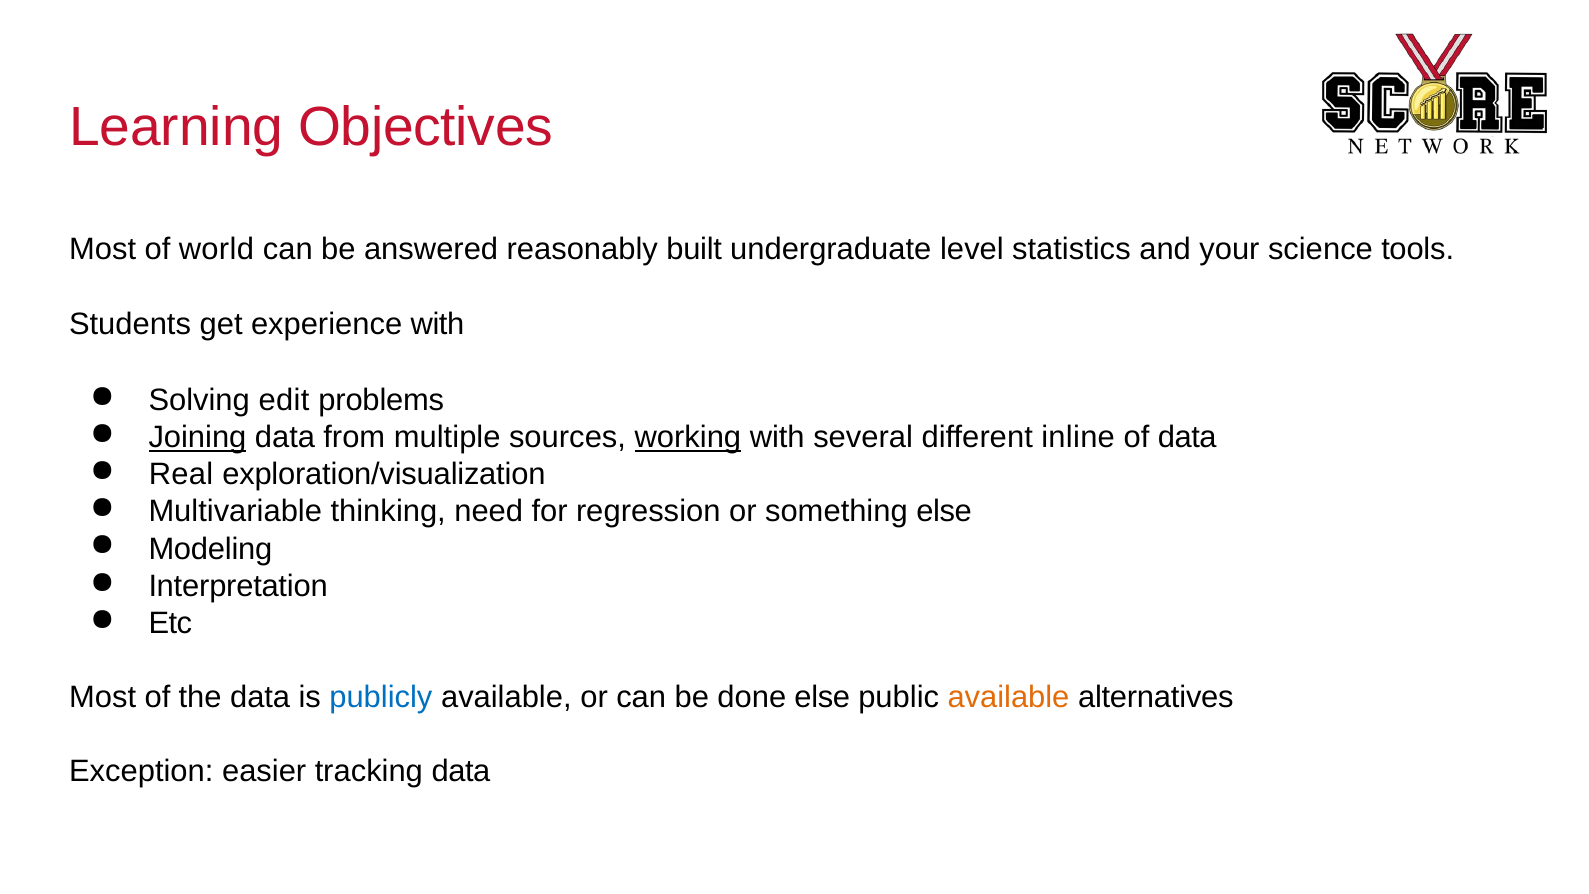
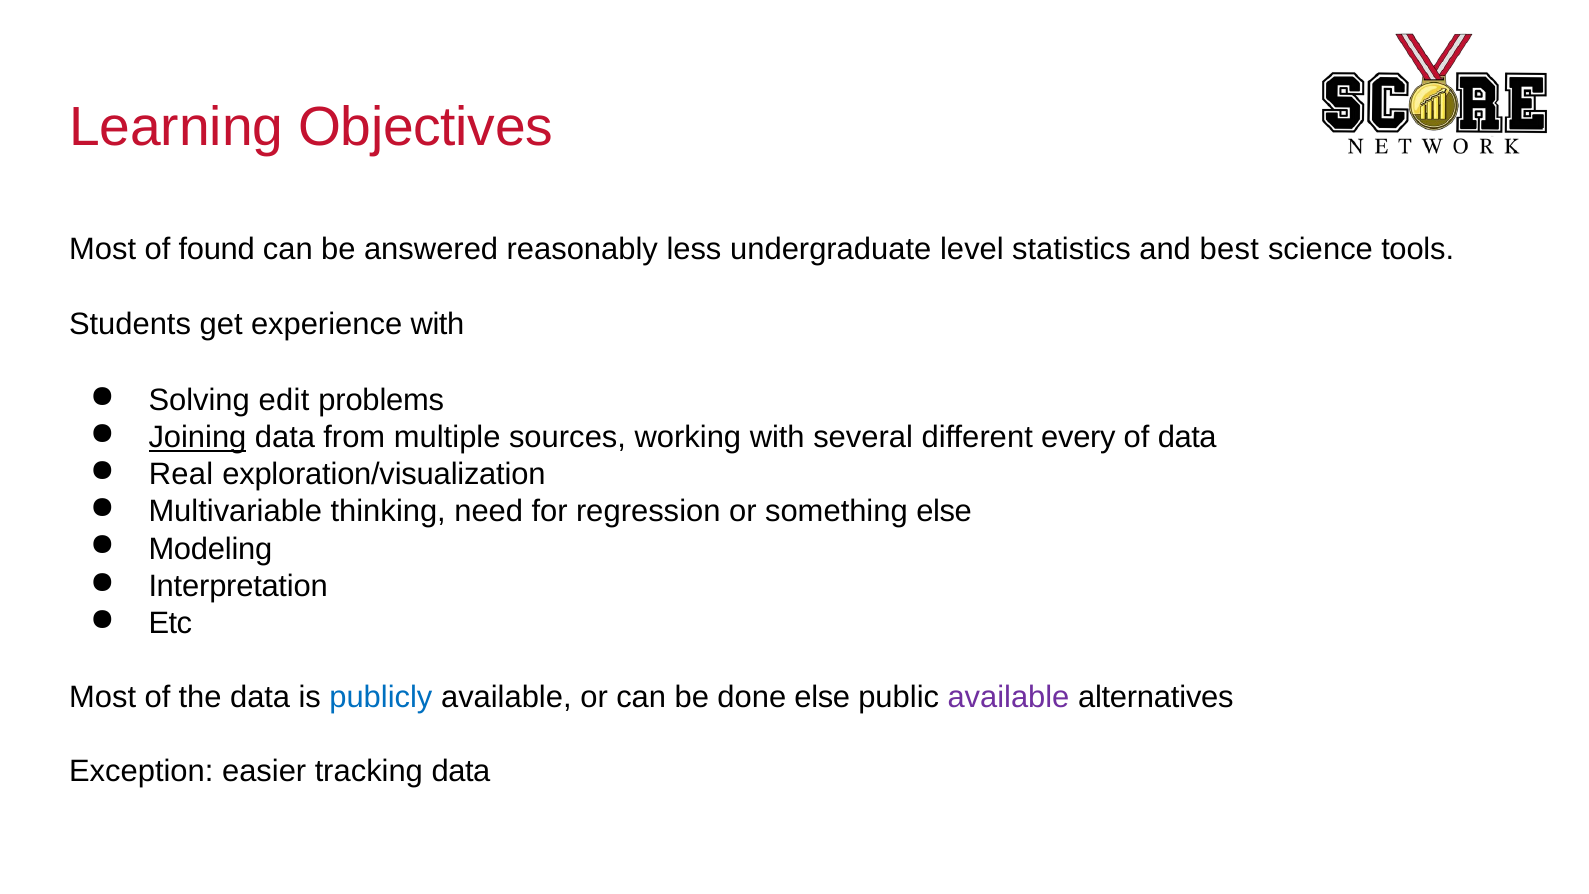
world: world -> found (217, 249)
built: built -> less (694, 249)
your: your -> best (1229, 249)
working underline: present -> none (688, 437)
inline: inline -> every (1078, 437)
available colour: orange -> purple (1008, 697)
